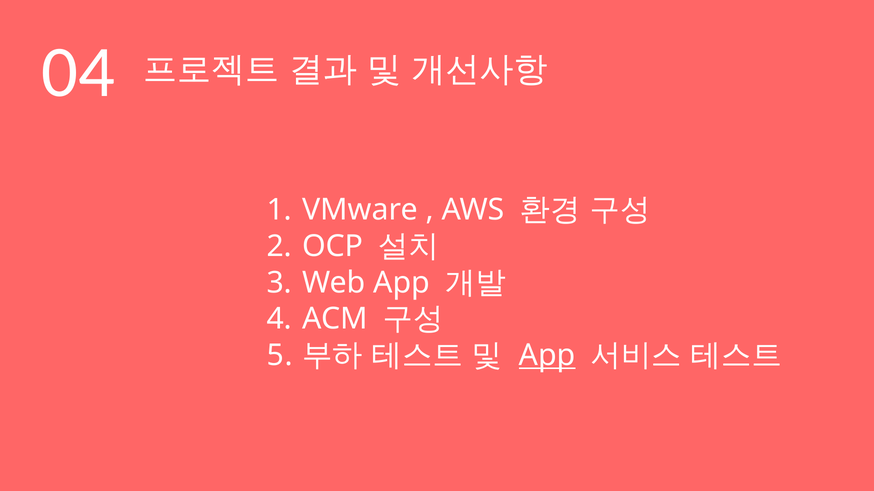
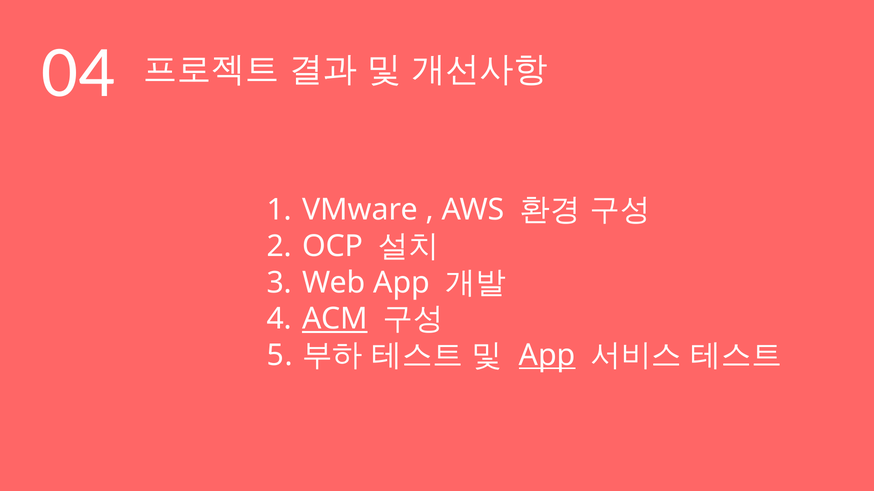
ACM underline: none -> present (335, 319)
